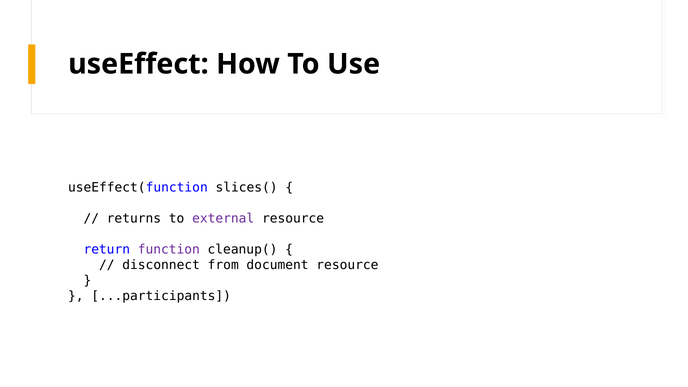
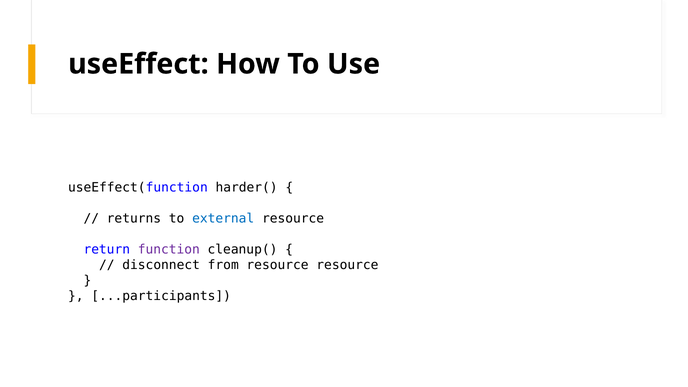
slices(: slices( -> harder( (247, 188)
external colour: purple -> blue (223, 219)
from document: document -> resource (278, 265)
